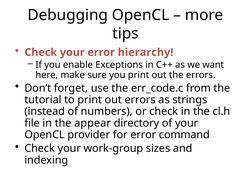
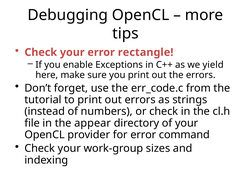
hierarchy: hierarchy -> rectangle (146, 52)
want: want -> yield (213, 65)
